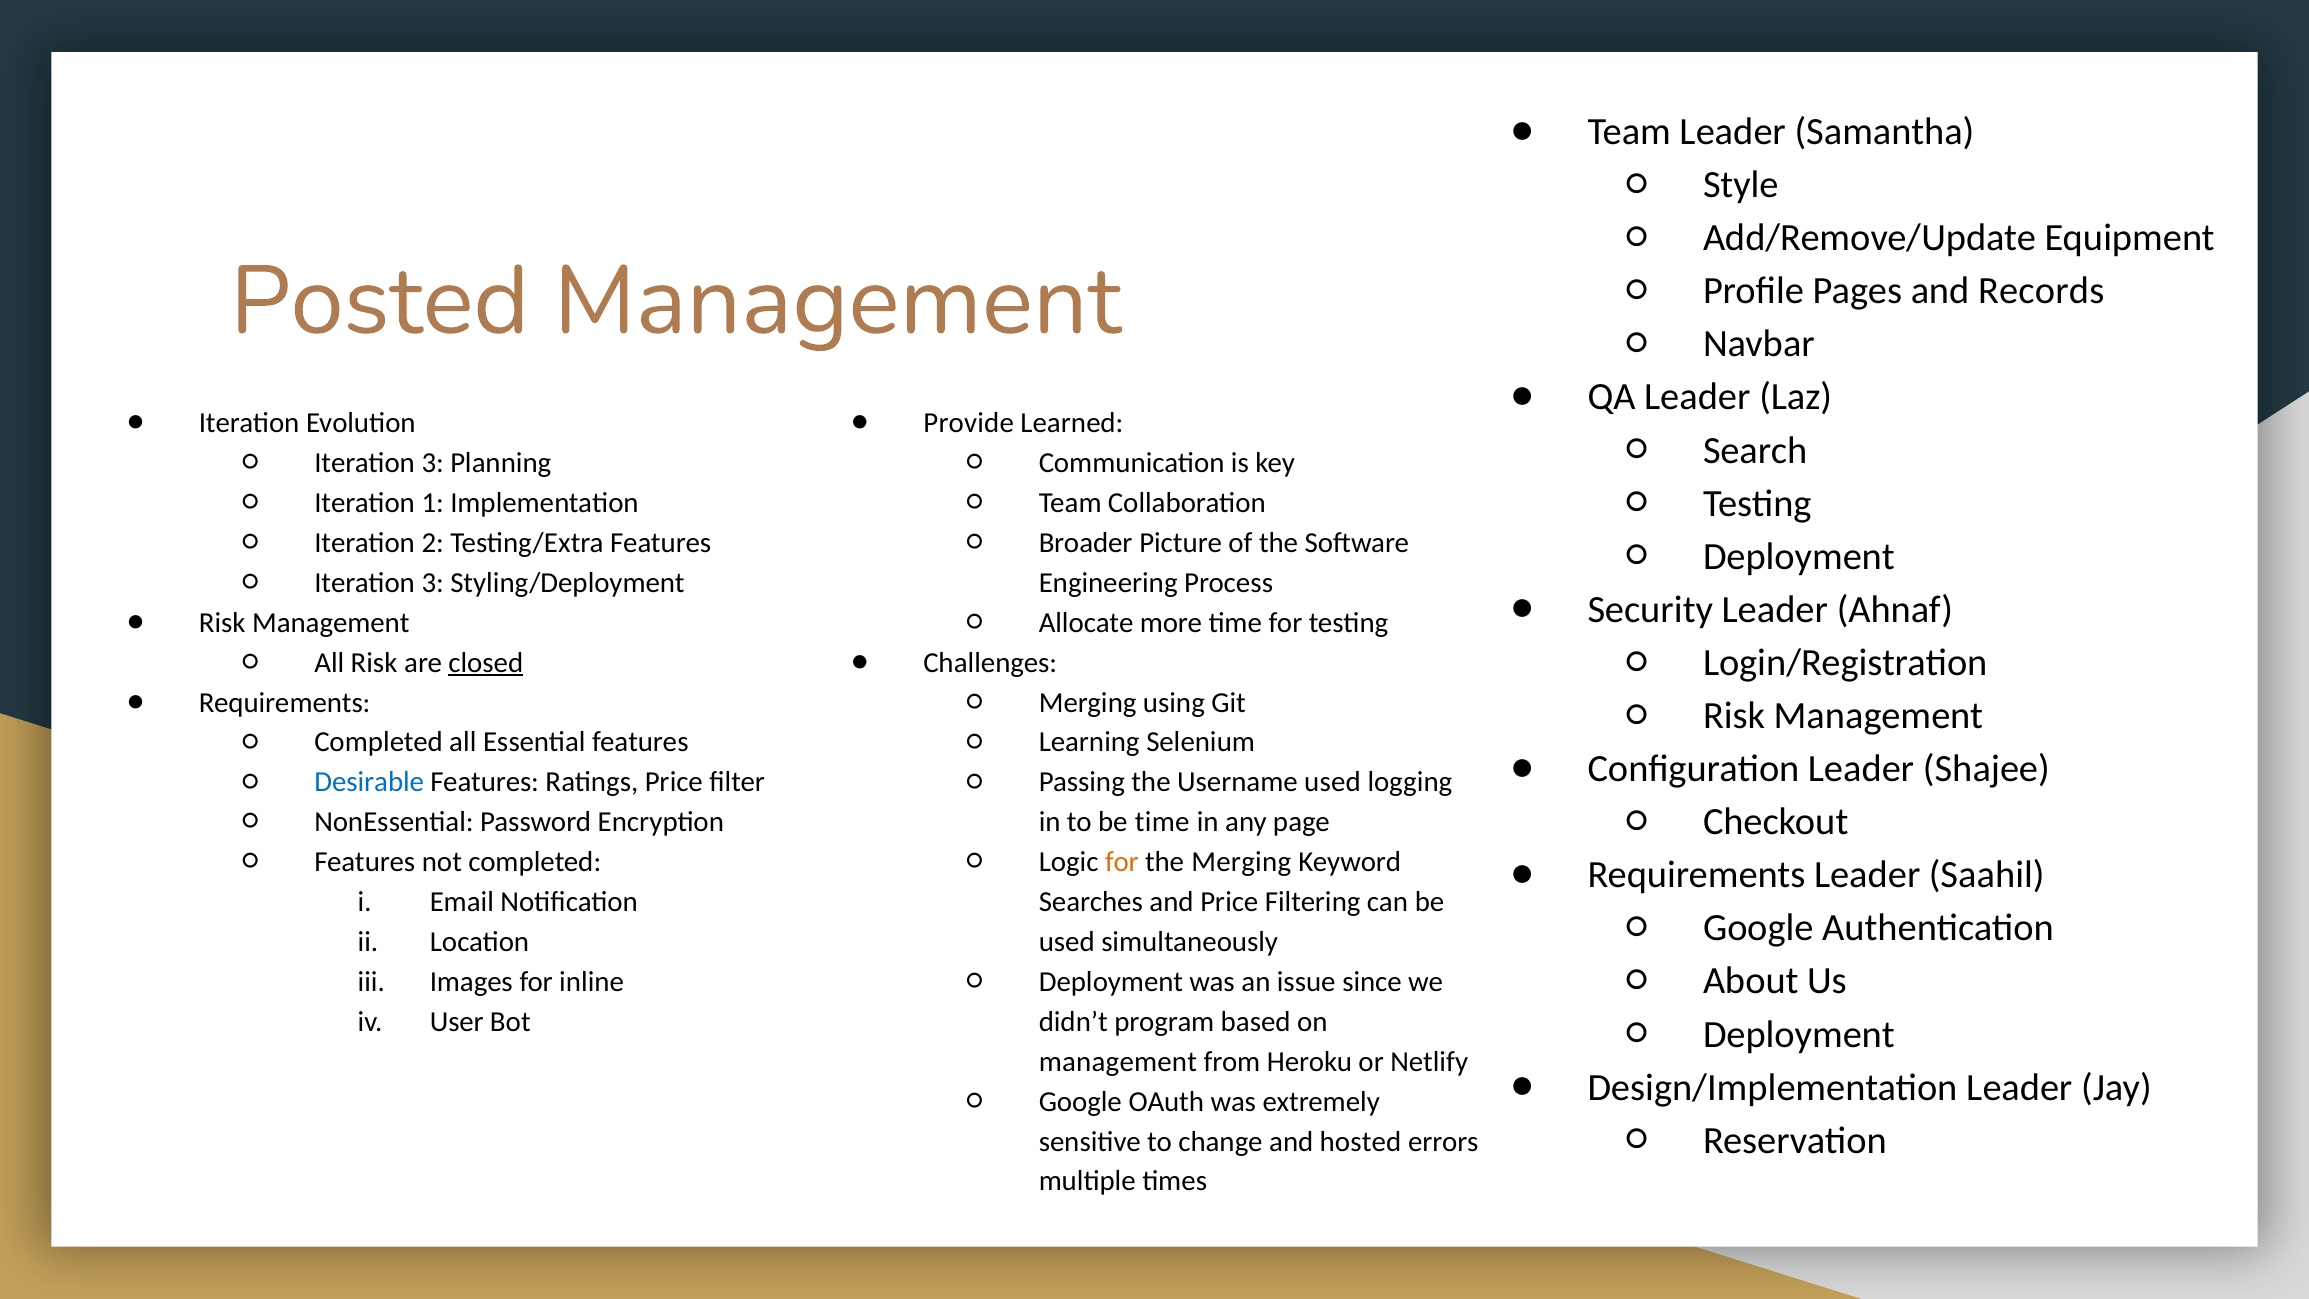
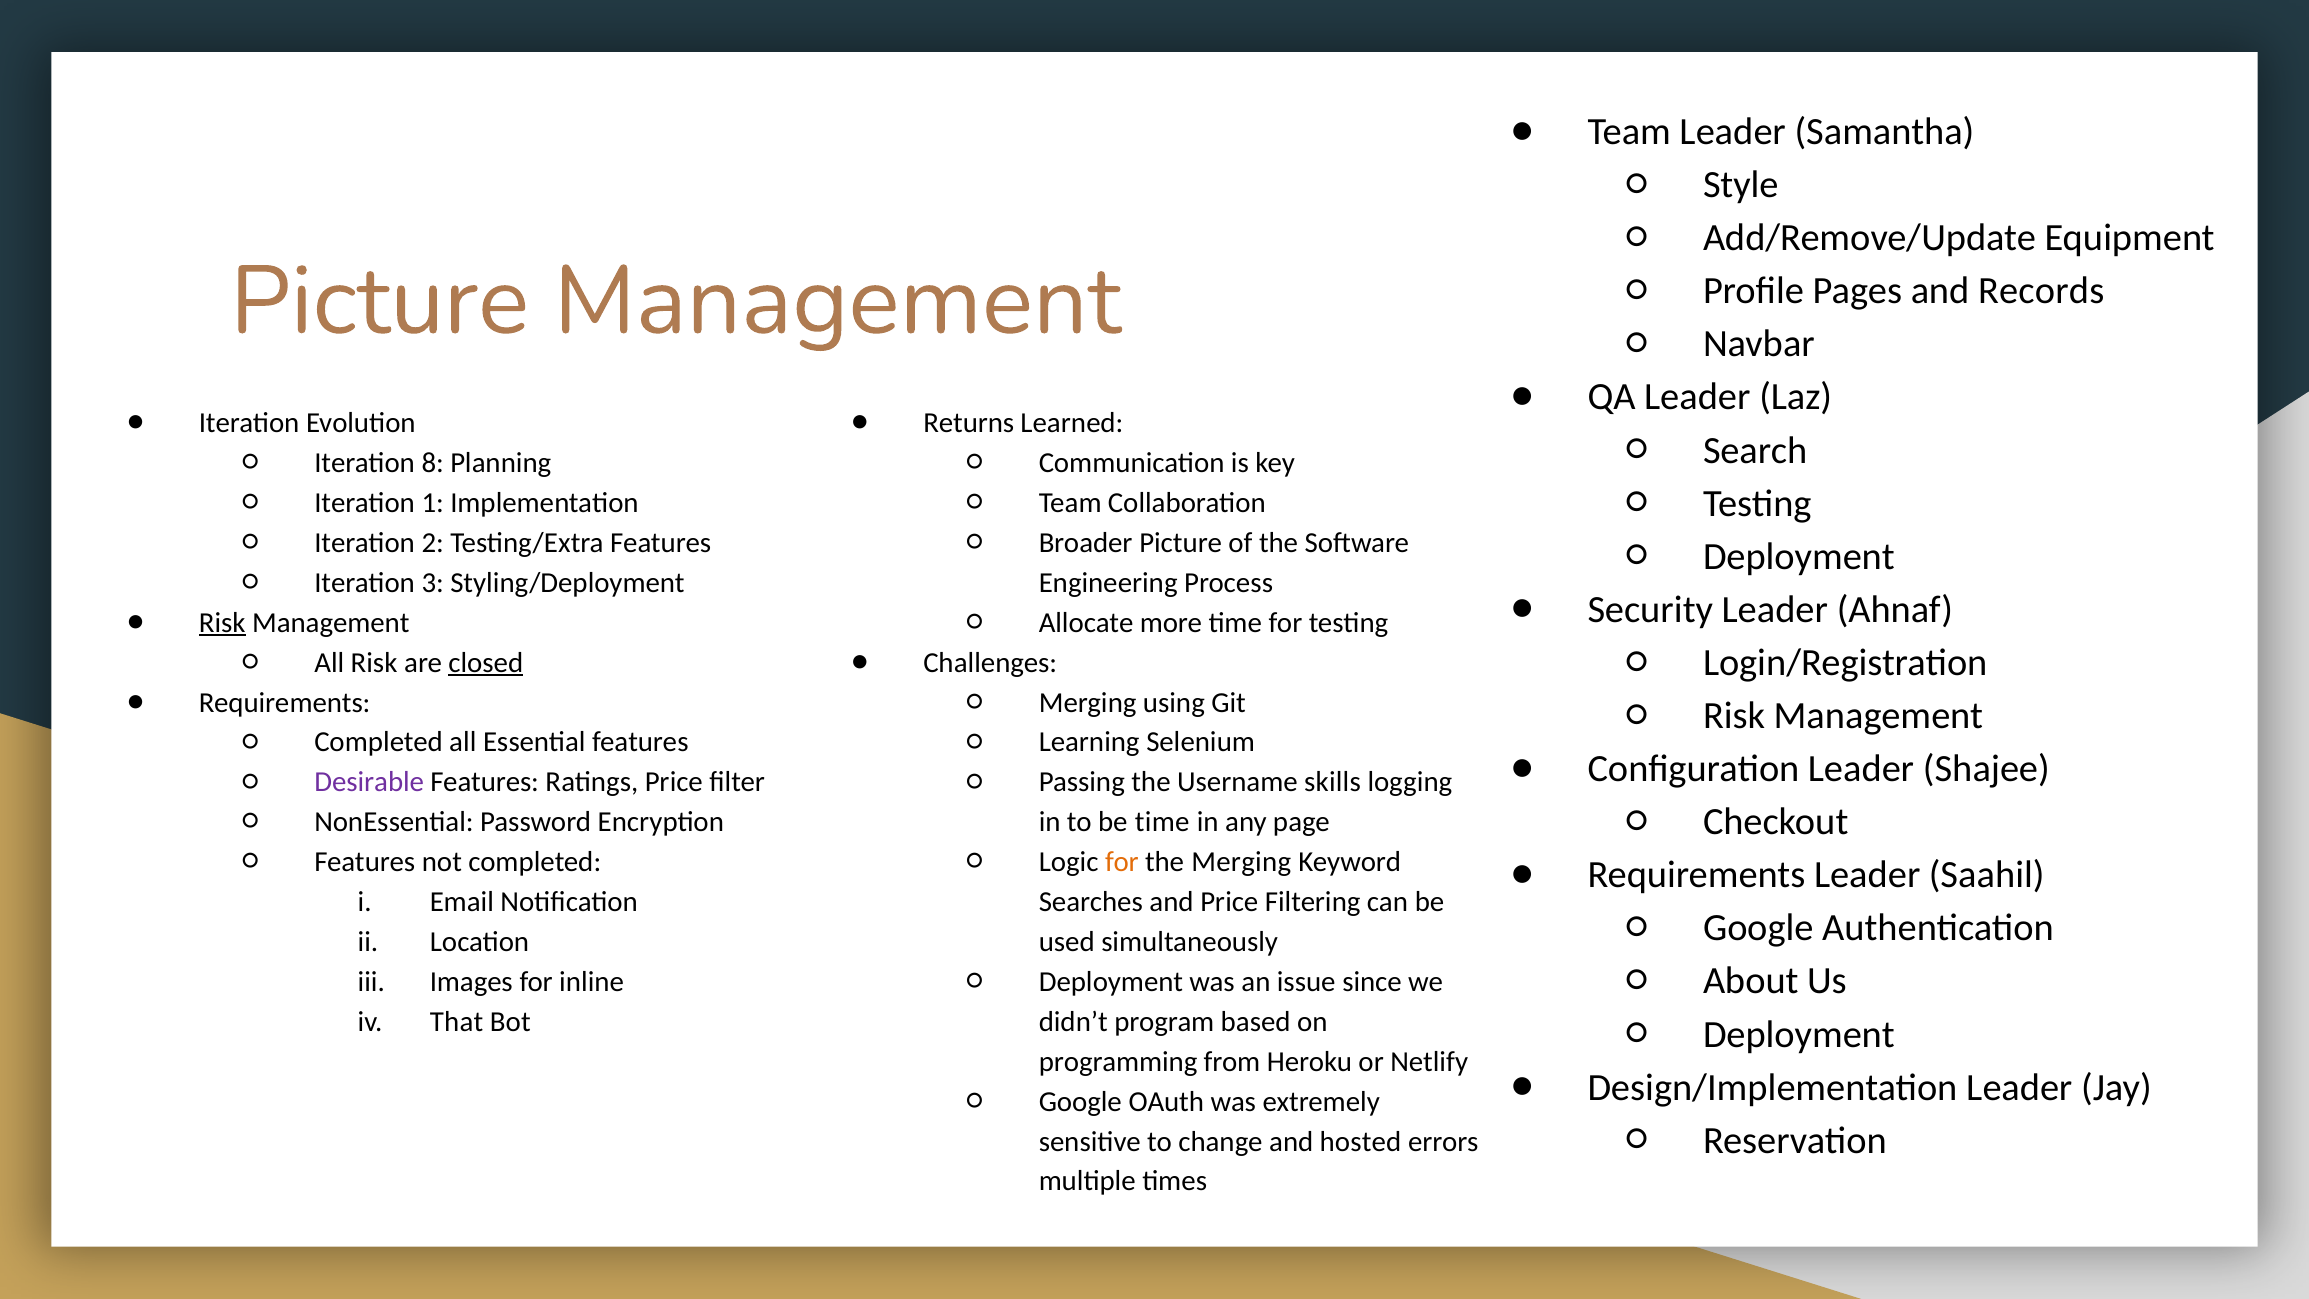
Posted: Posted -> Picture (380, 301)
Provide: Provide -> Returns (969, 423)
3: 3 -> 8 (433, 463)
Risk underline: none -> present (222, 623)
Desirable colour: blue -> purple (369, 782)
Username used: used -> skills (1333, 782)
User: User -> That (457, 1022)
management: management -> programming (1118, 1062)
